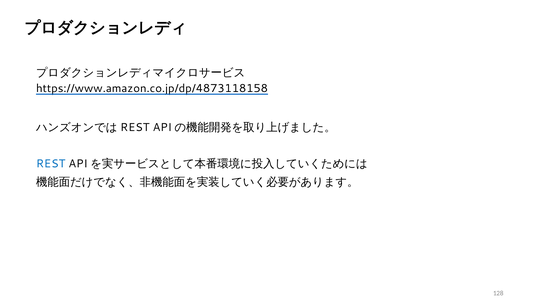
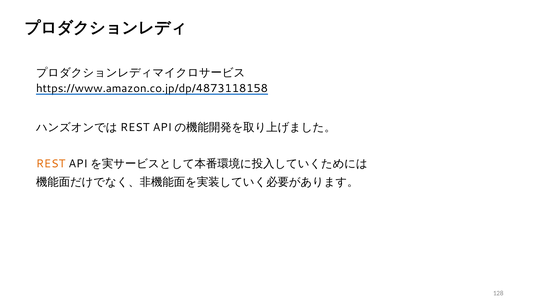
REST colour: blue -> orange (51, 163)
